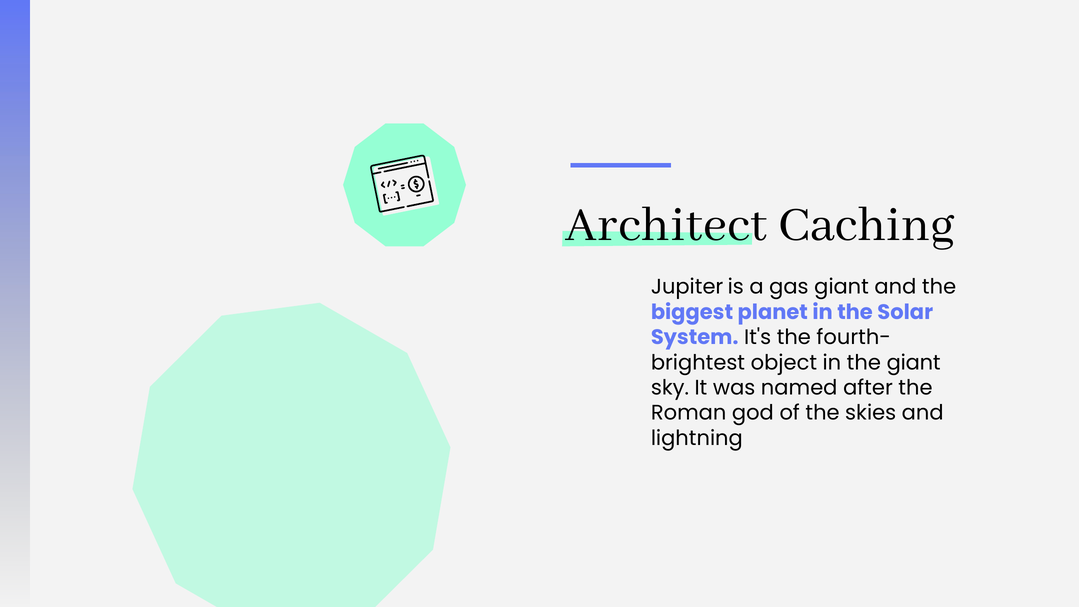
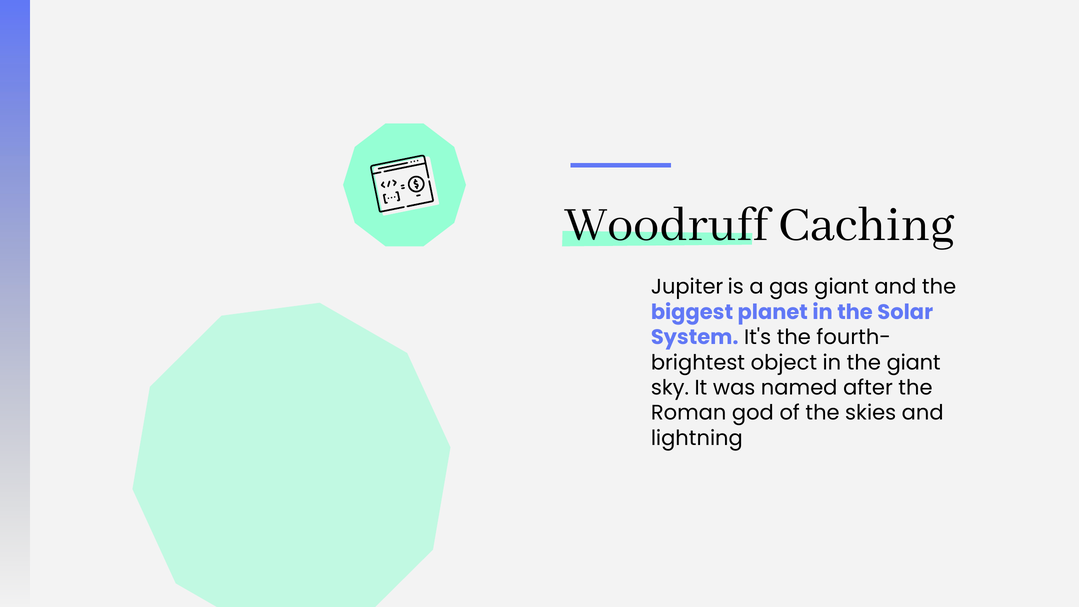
Architect: Architect -> Woodruff (666, 223)
